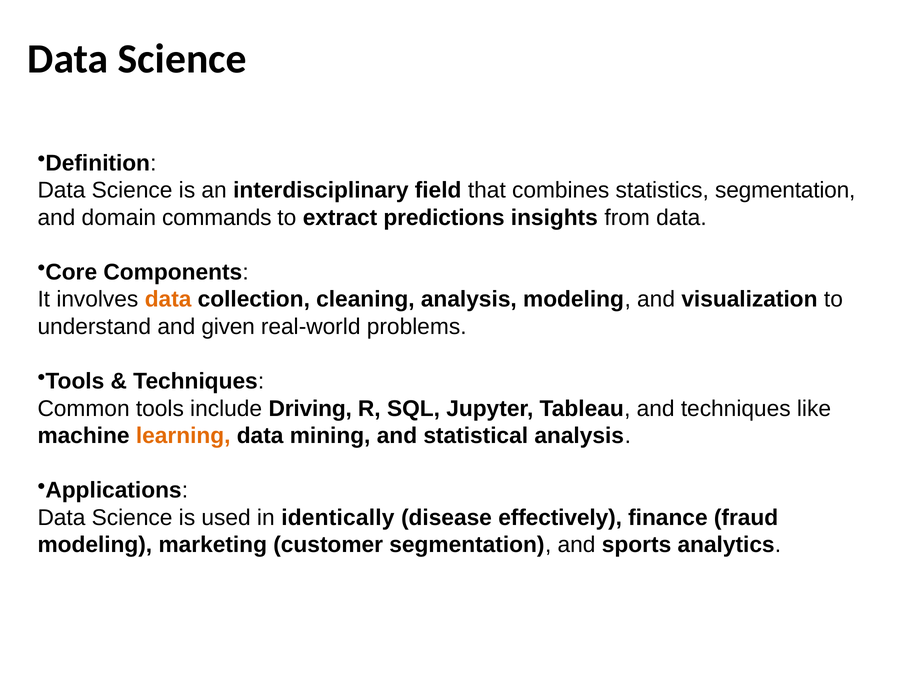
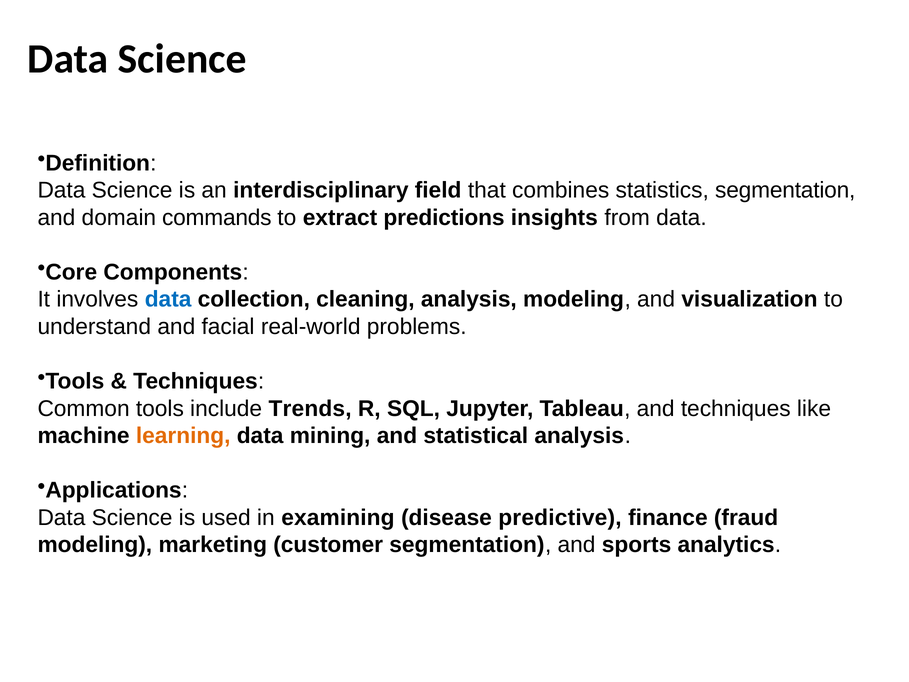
data colour: orange -> blue (168, 299)
given: given -> facial (228, 327)
Driving: Driving -> Trends (310, 408)
identically: identically -> examining (338, 518)
effectively: effectively -> predictive (560, 518)
